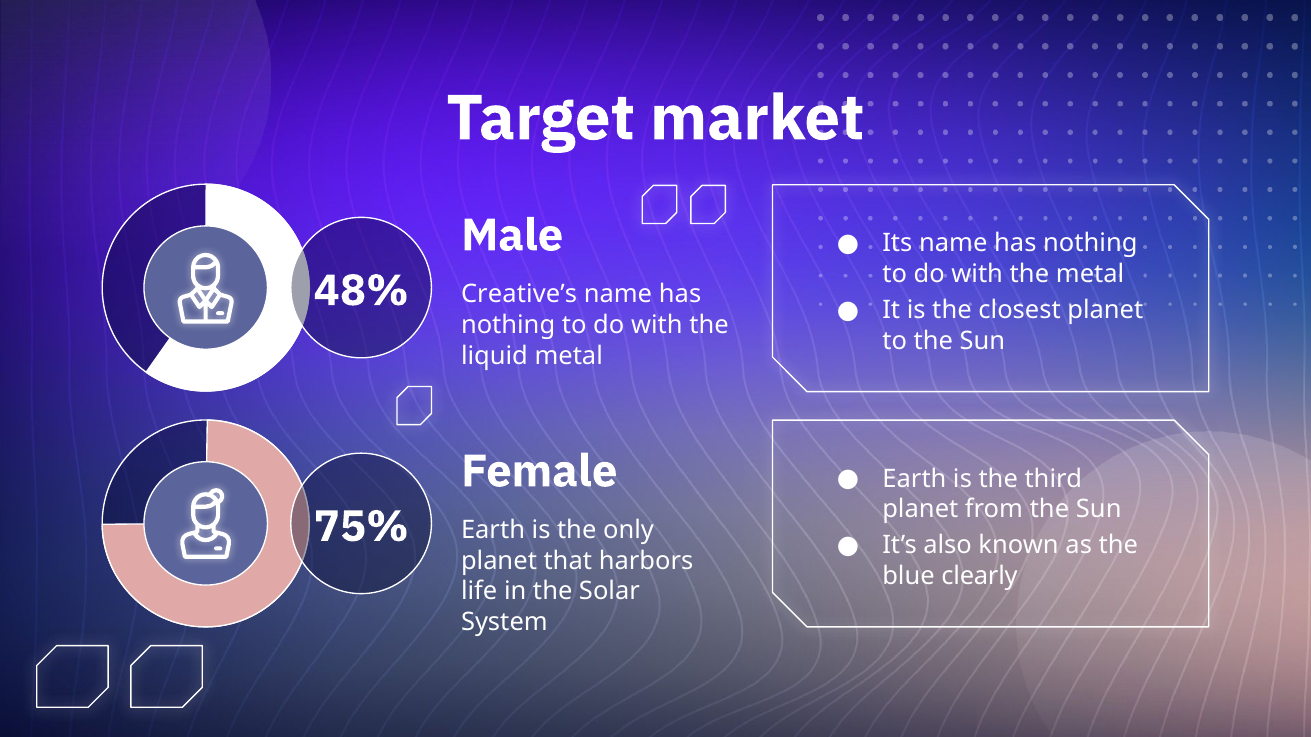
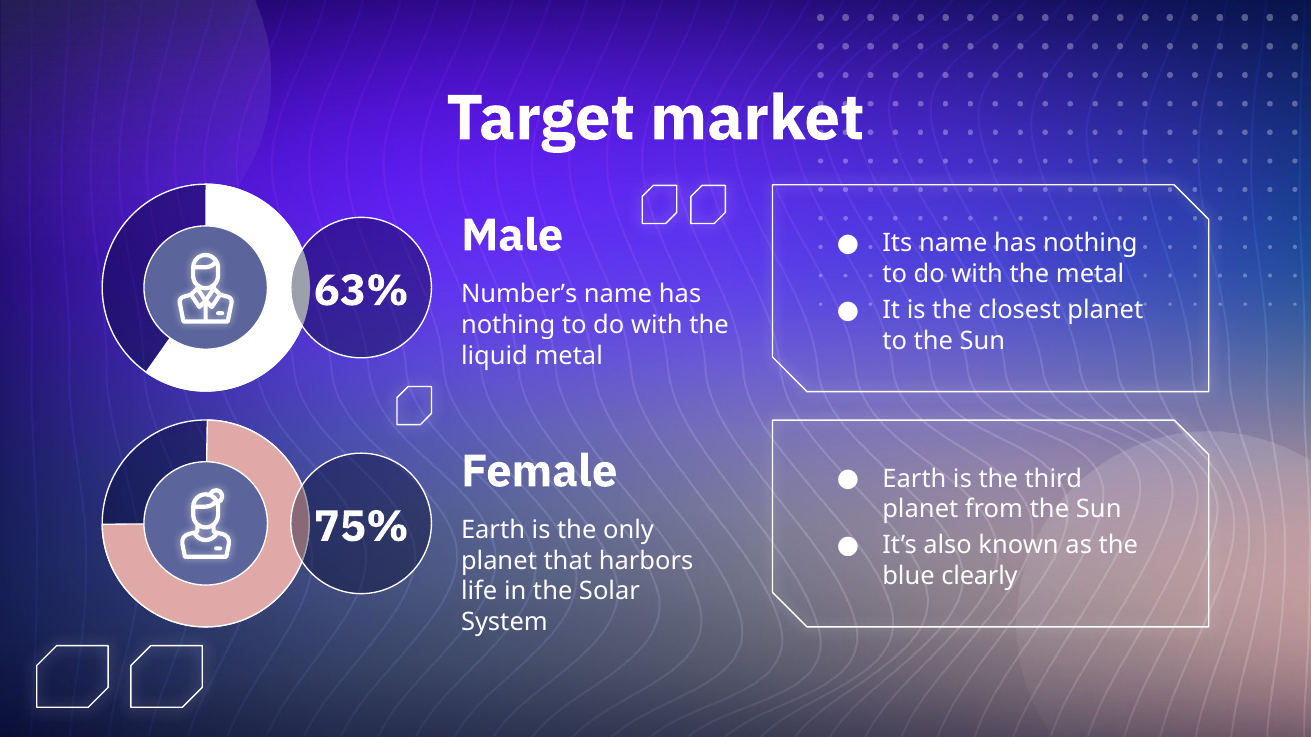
48%: 48% -> 63% (361, 291)
Creative’s: Creative’s -> Number’s (519, 295)
